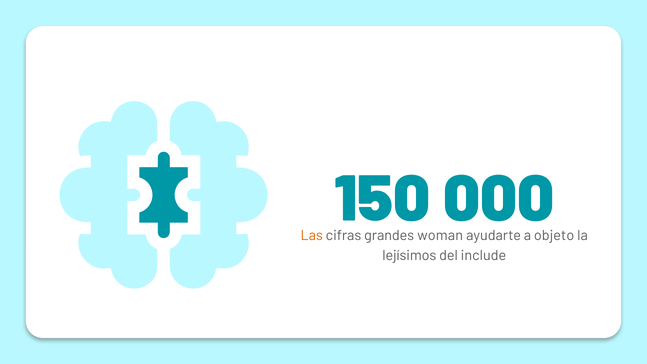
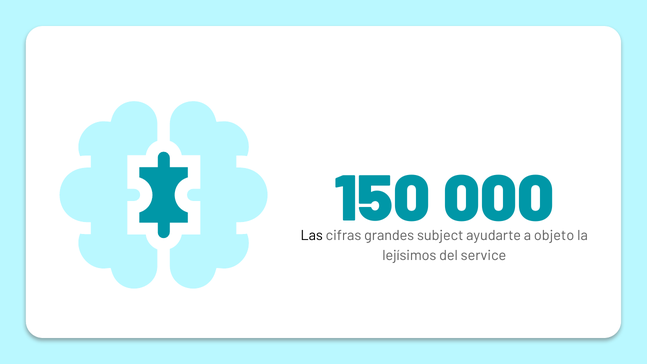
Las colour: orange -> black (312, 236)
woman: woman -> subject (440, 236)
include: include -> service (483, 255)
